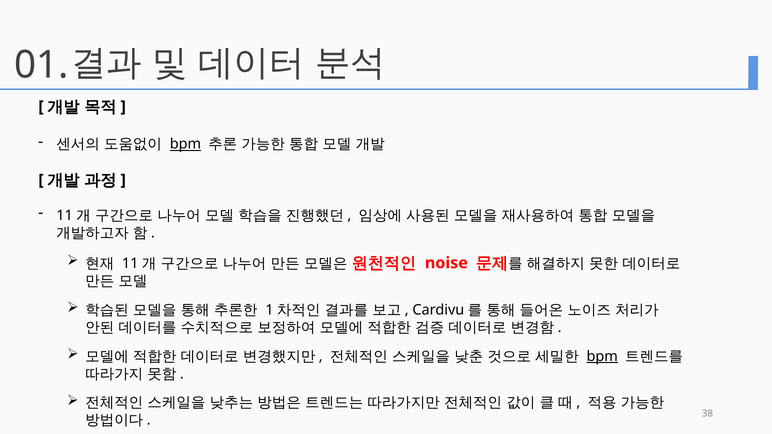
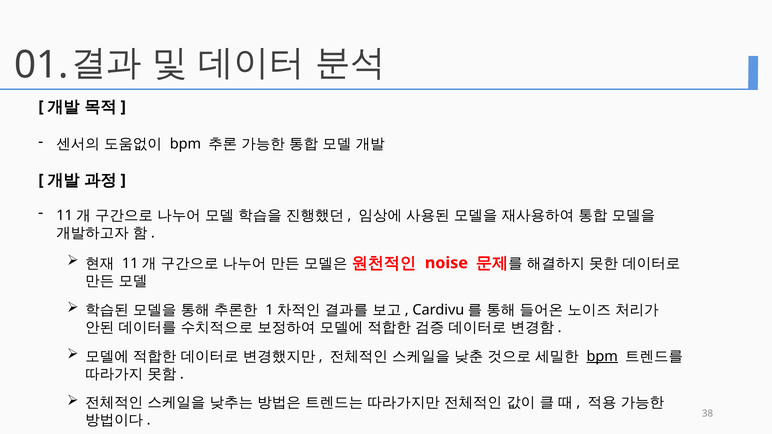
bpm underline: present -> none (185, 144)
